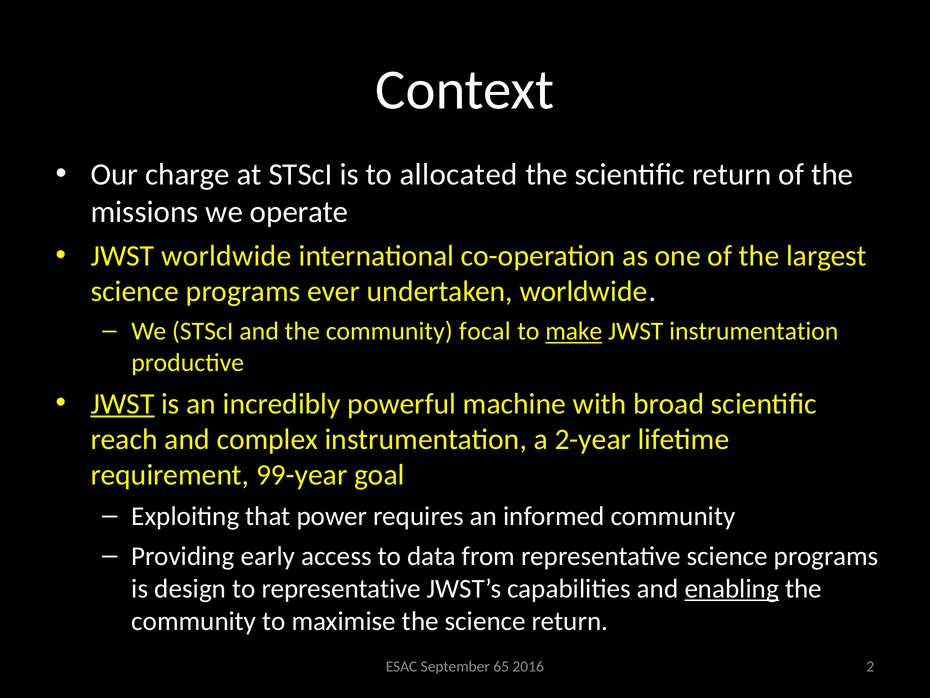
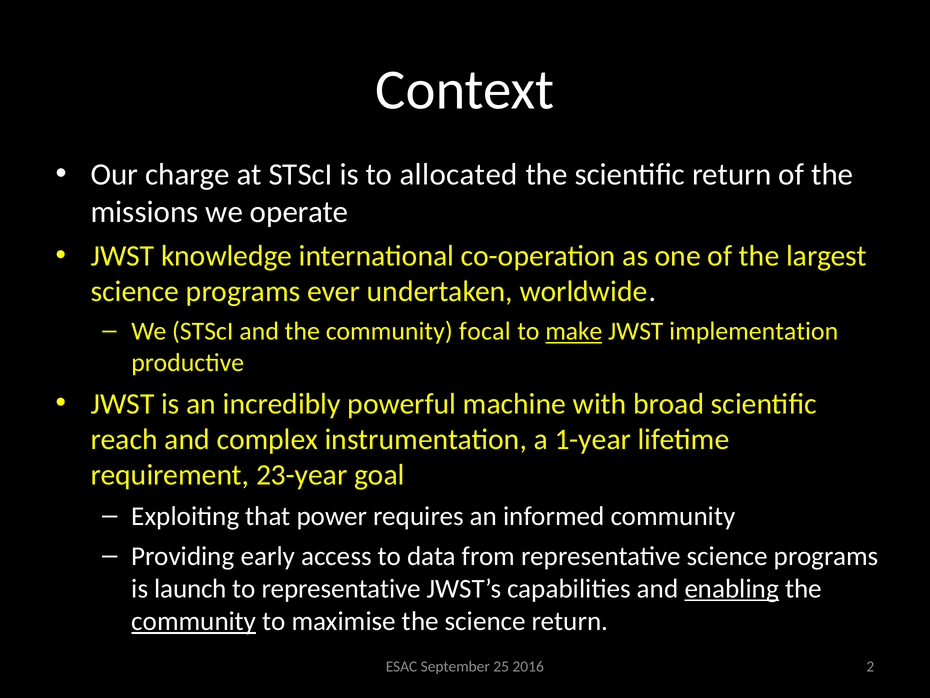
JWST worldwide: worldwide -> knowledge (227, 256)
JWST instrumentation: instrumentation -> implementation (754, 331)
JWST underline: present -> none (123, 404)
2-year: 2-year -> 1-year (593, 439)
99-year: 99-year -> 23-year (302, 475)
design: design -> launch (190, 588)
community underline: none -> present (194, 621)
65: 65 -> 25 (501, 666)
